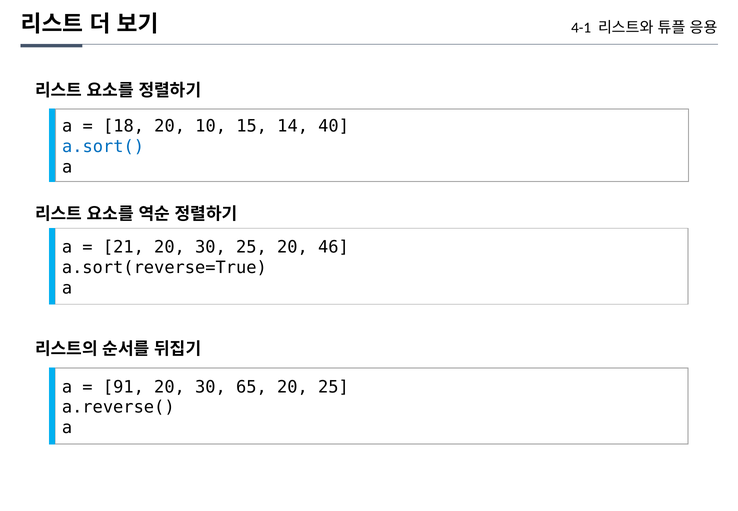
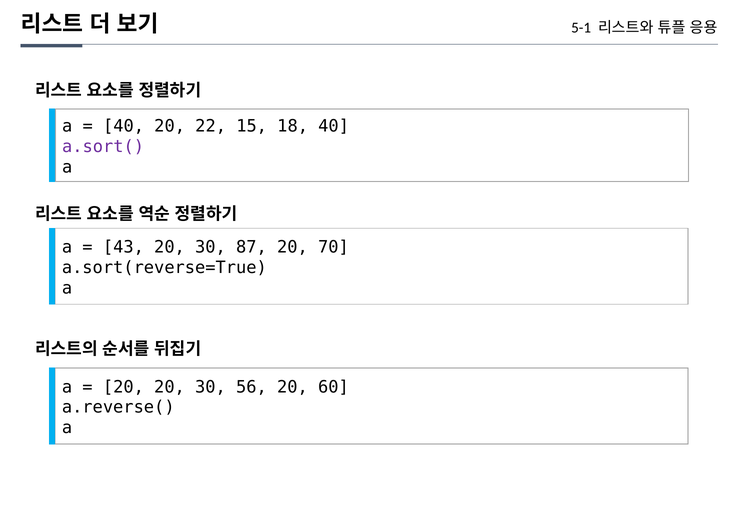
4-1: 4-1 -> 5-1 (581, 28)
18: 18 -> 40 (124, 126)
10: 10 -> 22 (211, 126)
14: 14 -> 18 (293, 126)
a.sort( colour: blue -> purple (103, 147)
21: 21 -> 43 (123, 247)
30 25: 25 -> 87 (251, 247)
46: 46 -> 70 (333, 247)
91: 91 -> 20 (123, 387)
65: 65 -> 56 (251, 387)
20 25: 25 -> 60 (333, 387)
